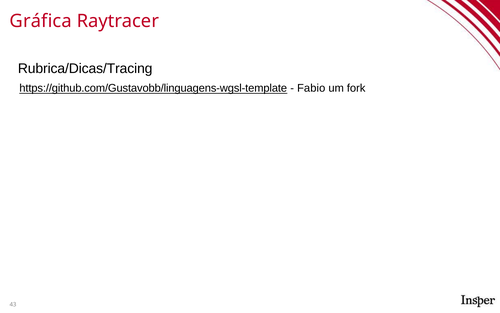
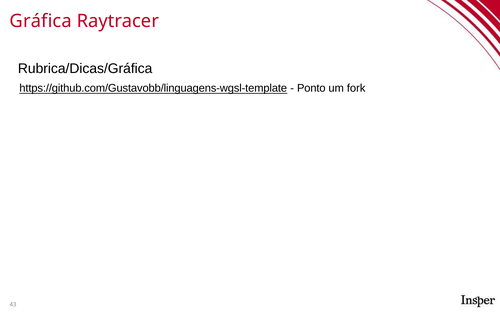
Rubrica/Dicas/Tracing: Rubrica/Dicas/Tracing -> Rubrica/Dicas/Gráfica (85, 69)
Fabio: Fabio -> Ponto (311, 88)
